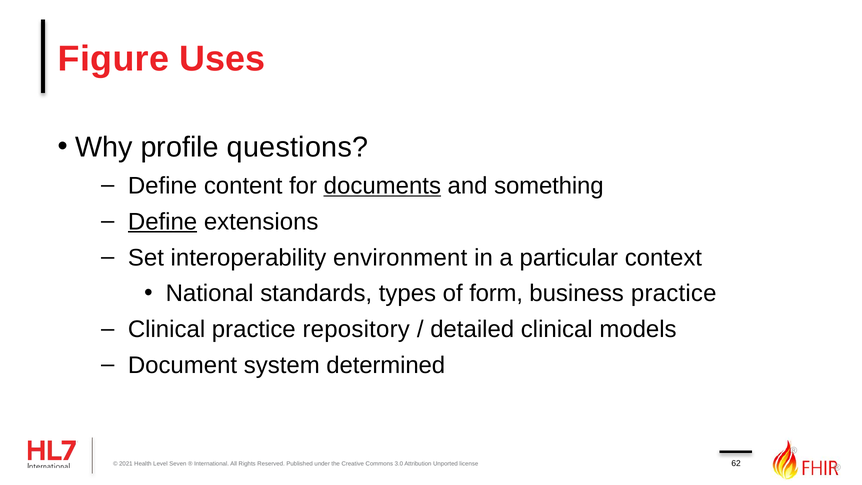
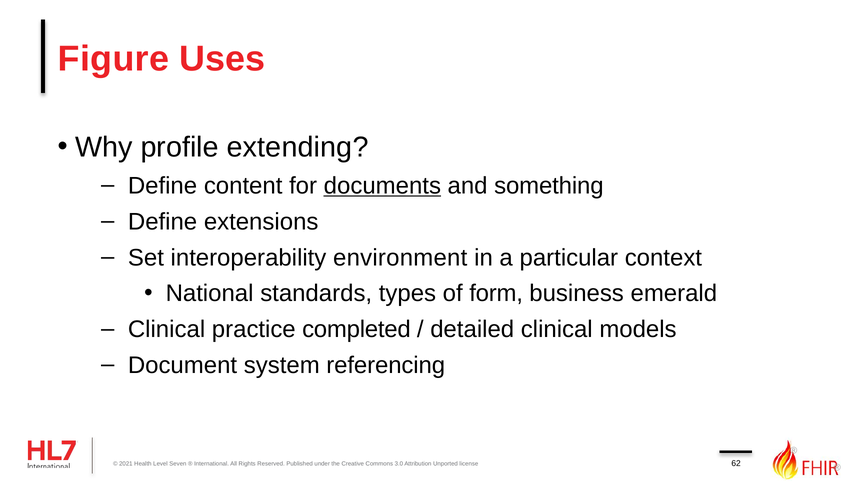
questions: questions -> extending (298, 147)
Define underline: present -> none (163, 222)
business practice: practice -> emerald (674, 293)
repository: repository -> completed (356, 329)
determined: determined -> referencing (386, 365)
